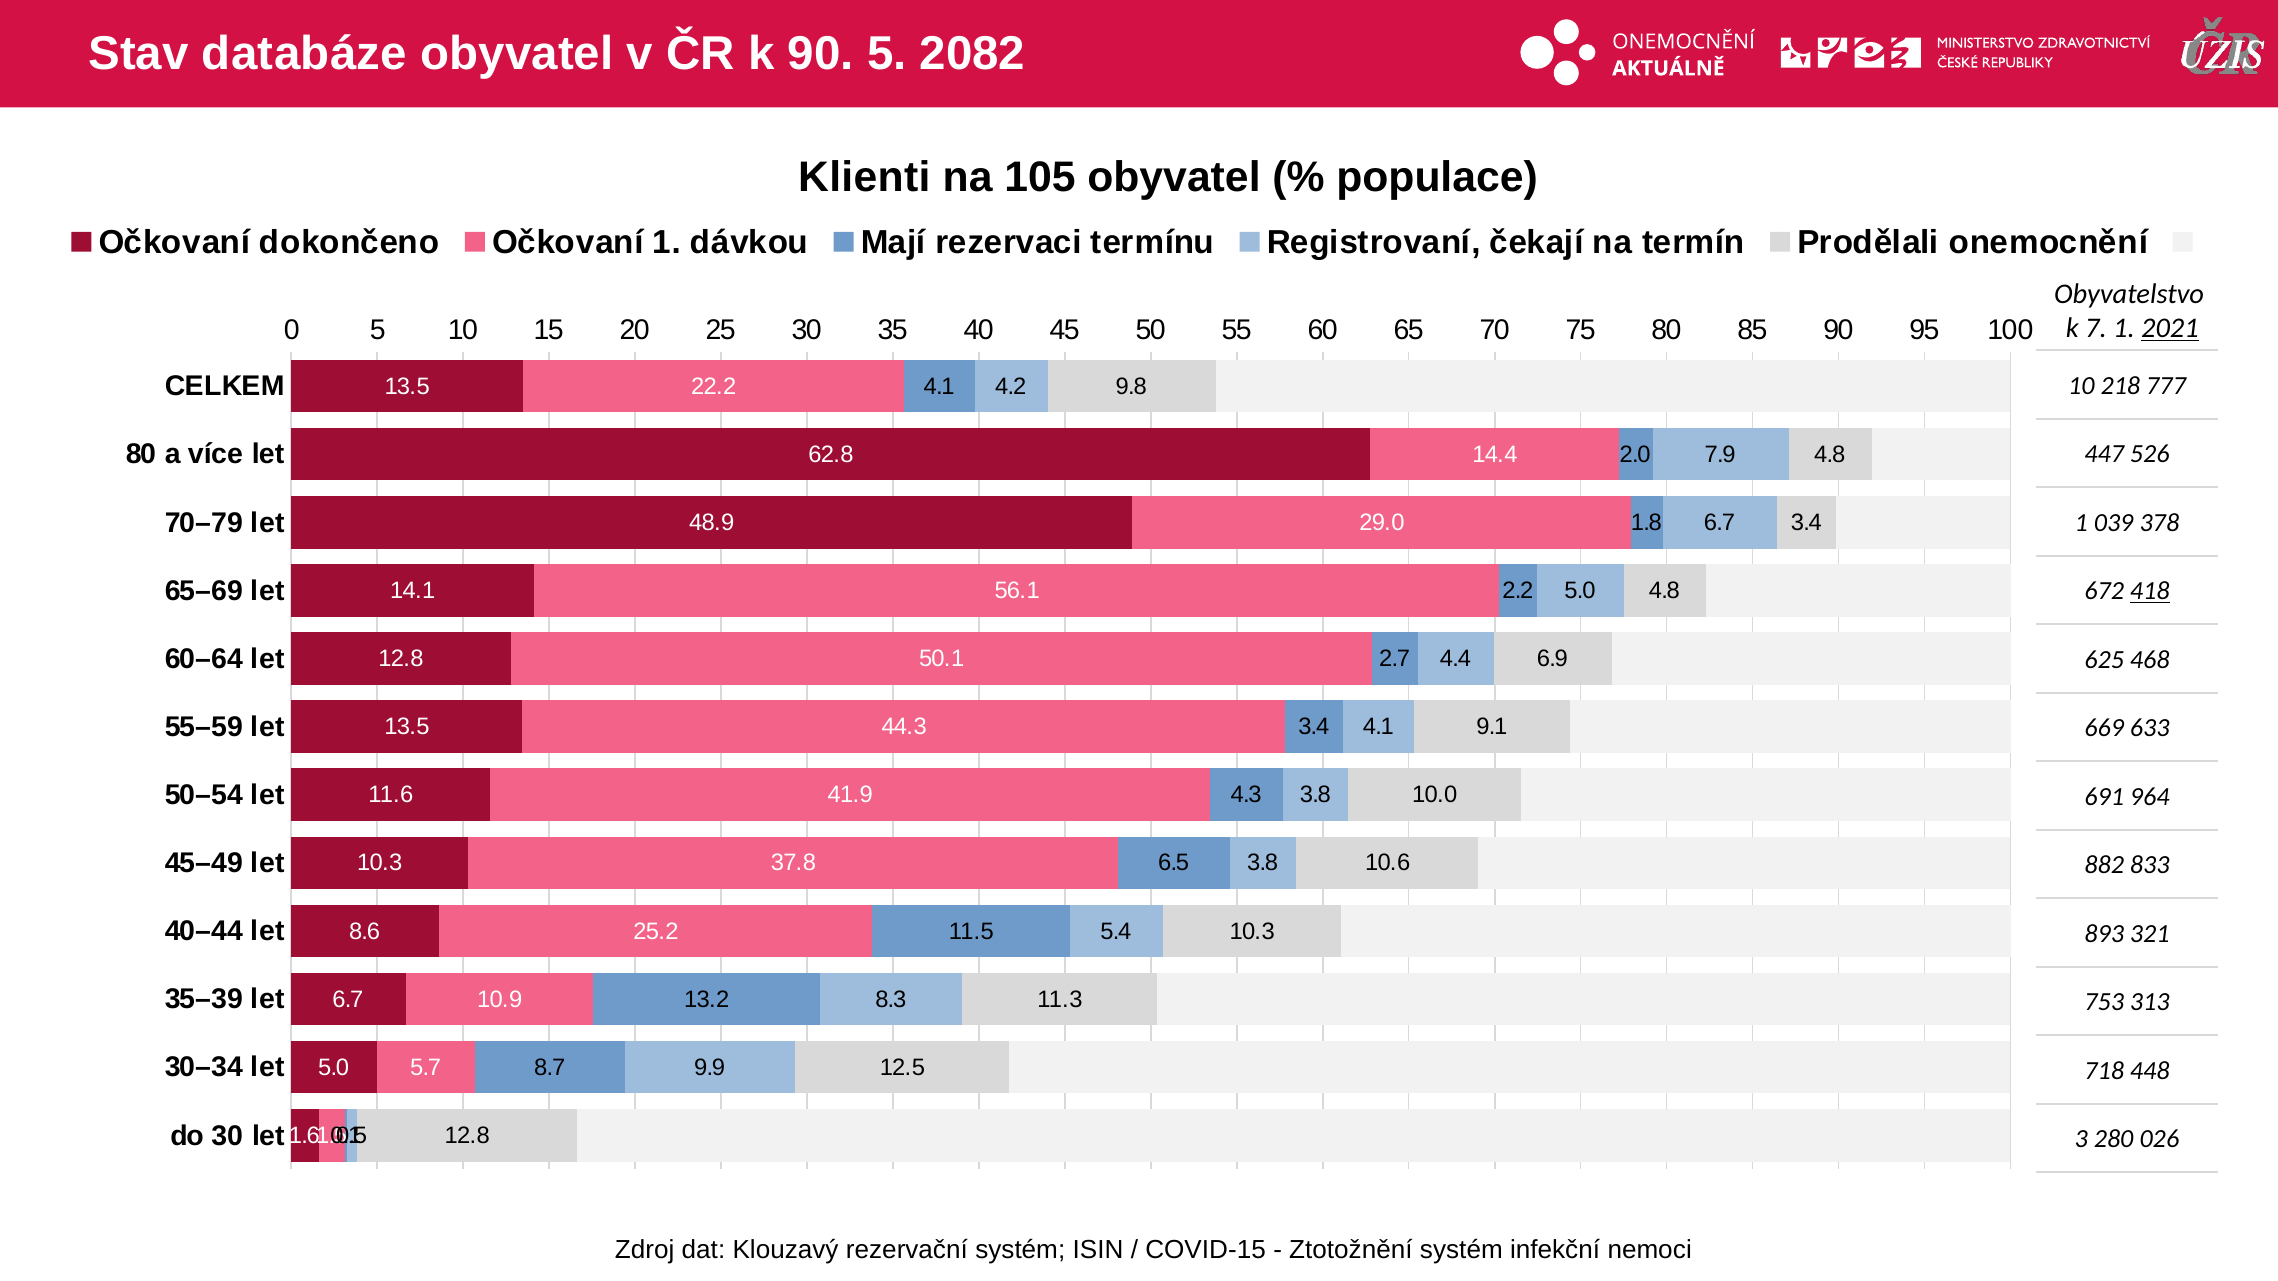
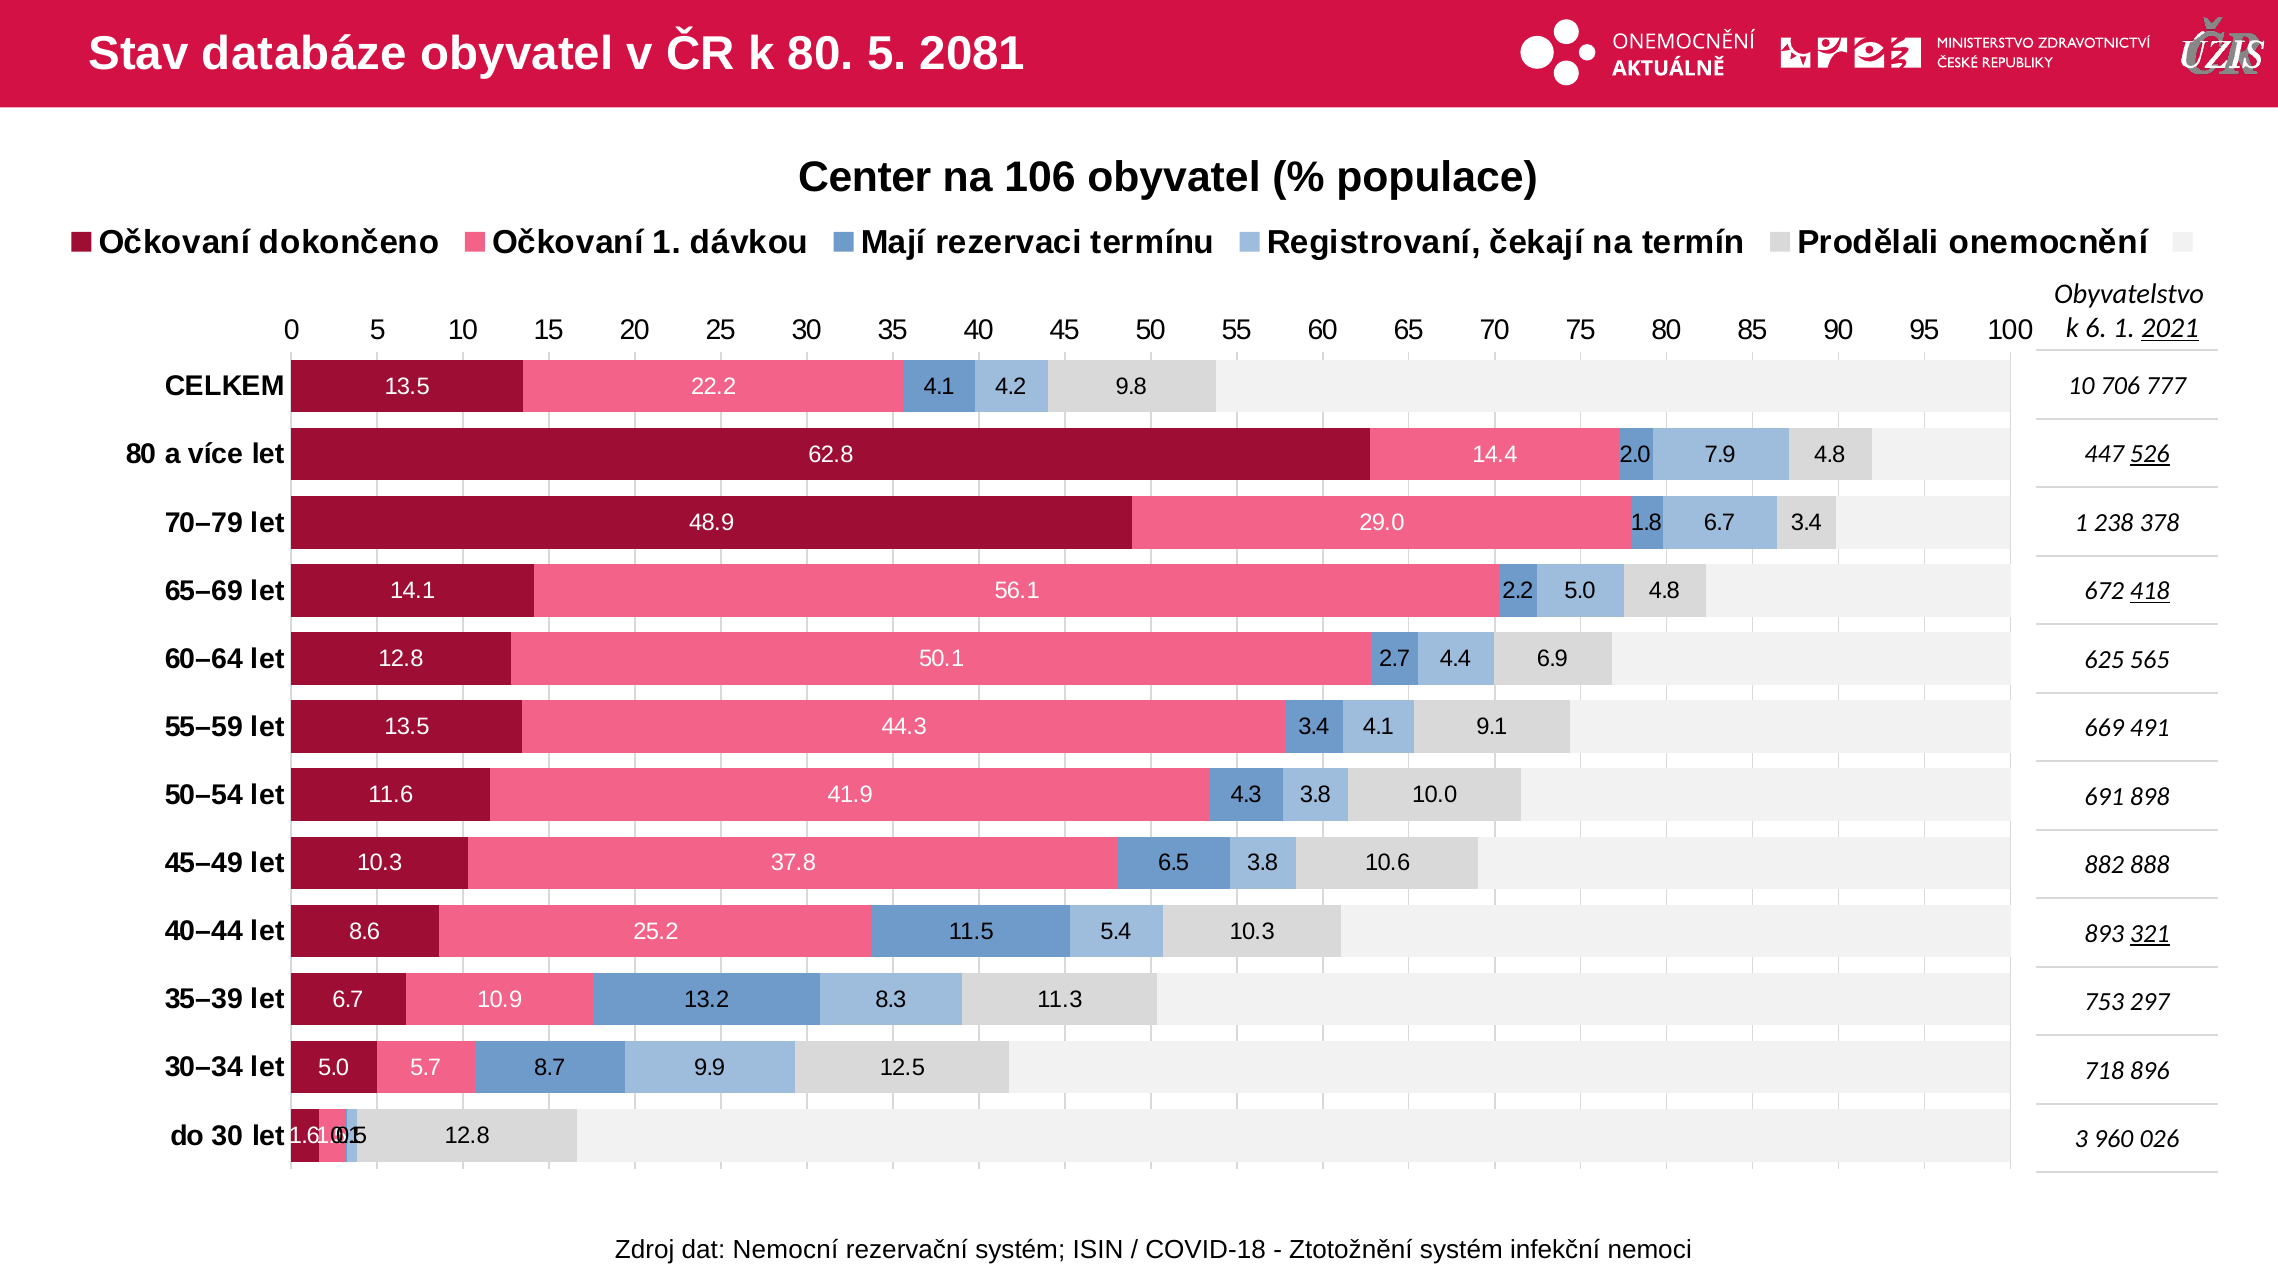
k 90: 90 -> 80 (821, 53)
2082: 2082 -> 2081 (973, 53)
Klienti: Klienti -> Center (865, 177)
105: 105 -> 106 (1040, 177)
7: 7 -> 6 (2096, 328)
218: 218 -> 706 (2120, 386)
526 underline: none -> present (2150, 454)
039: 039 -> 238 (2114, 523)
468: 468 -> 565 (2150, 660)
633: 633 -> 491 (2150, 728)
964: 964 -> 898 (2150, 797)
833: 833 -> 888 (2150, 865)
321 underline: none -> present (2150, 934)
313: 313 -> 297 (2150, 1002)
448: 448 -> 896 (2150, 1071)
280: 280 -> 960 (2114, 1140)
Klouzavý: Klouzavý -> Nemocní (785, 1251)
COVID-15: COVID-15 -> COVID-18 (1206, 1251)
